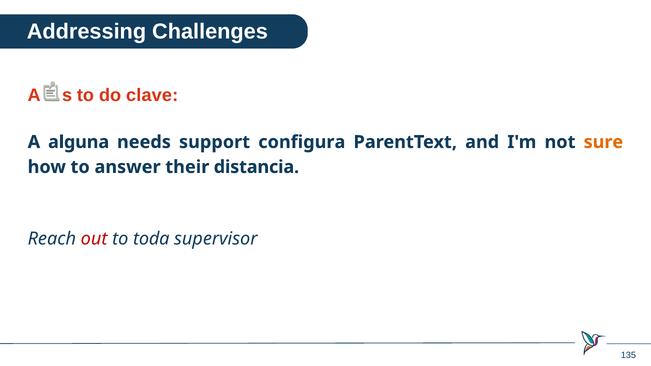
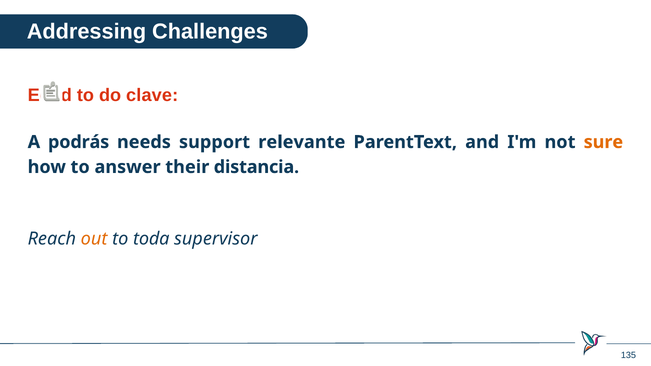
Años: Años -> Edad (50, 95)
alguna: alguna -> podrás (79, 142)
configura: configura -> relevante (302, 142)
out colour: red -> orange (94, 239)
